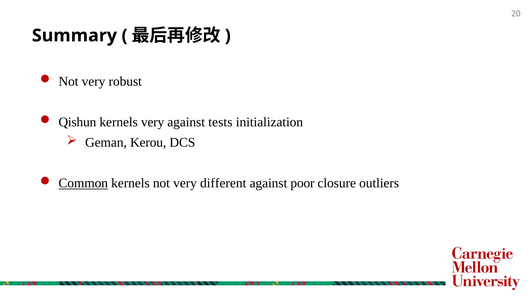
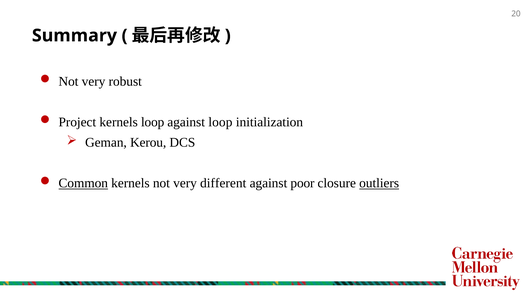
Qishun: Qishun -> Project (77, 122)
kernels very: very -> loop (153, 122)
against tests: tests -> loop (220, 122)
outliers underline: none -> present (379, 183)
